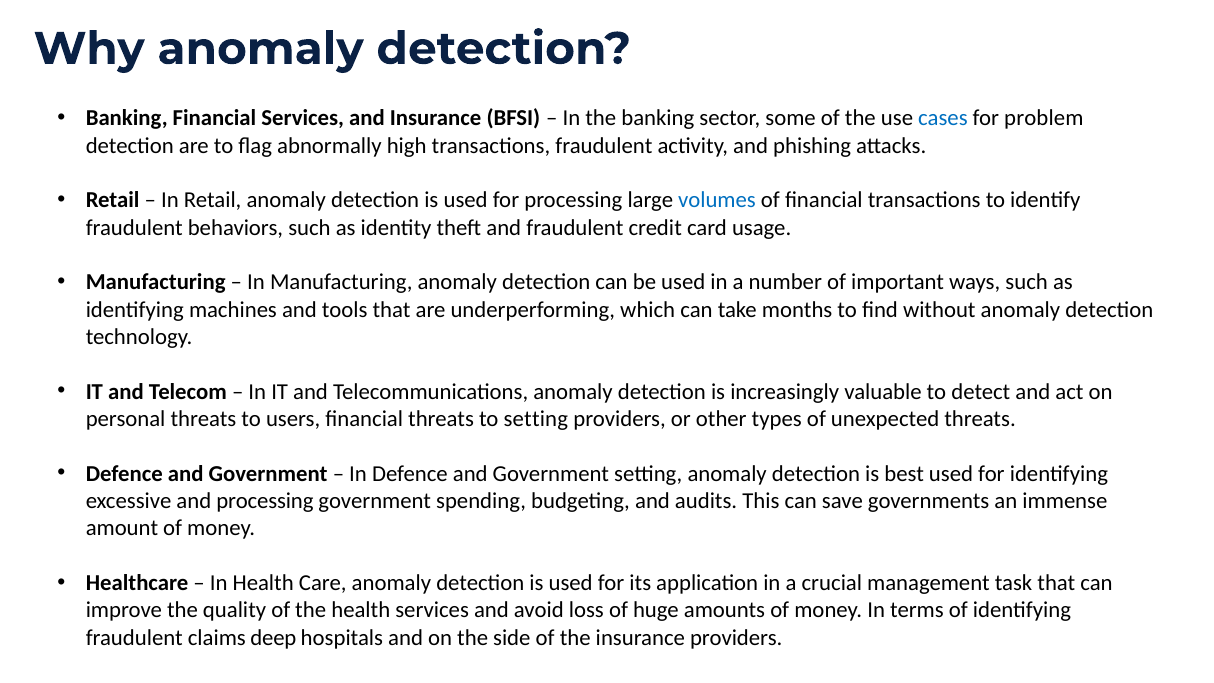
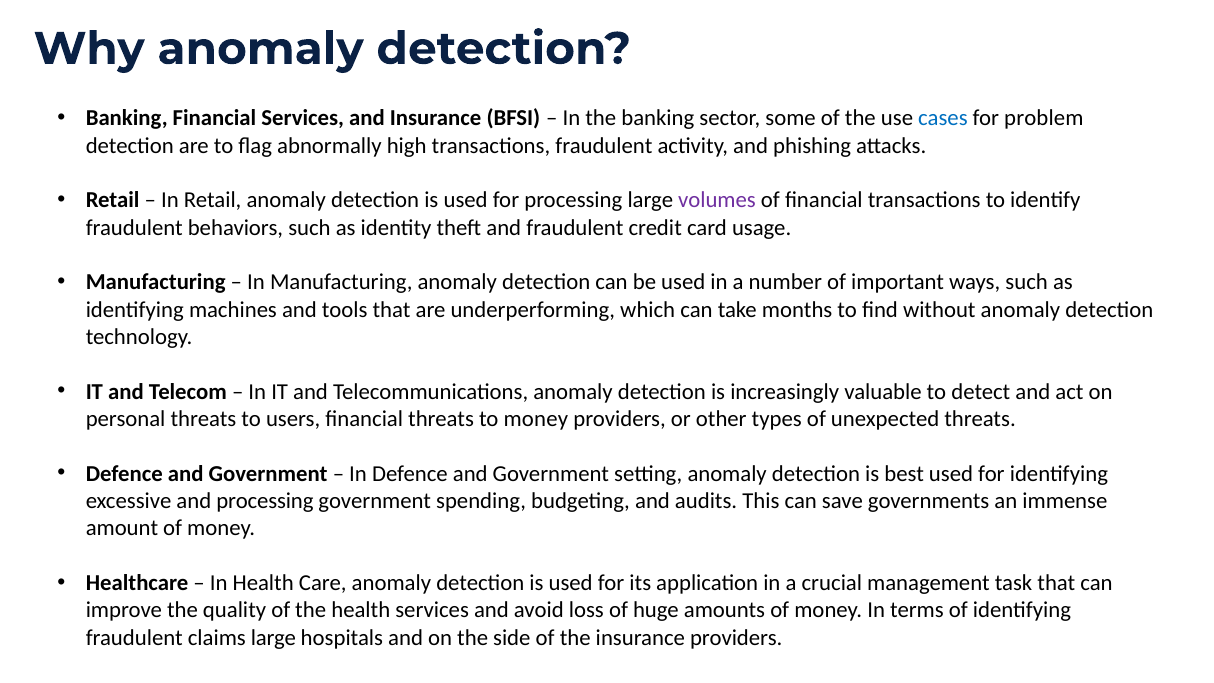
volumes colour: blue -> purple (717, 200)
to setting: setting -> money (536, 419)
claims deep: deep -> large (273, 637)
